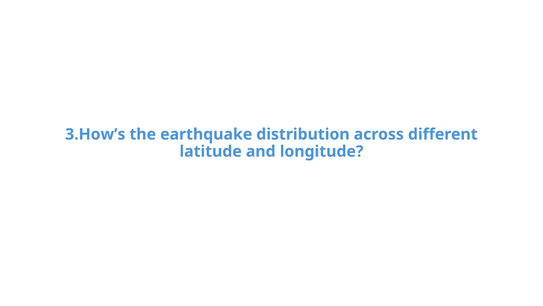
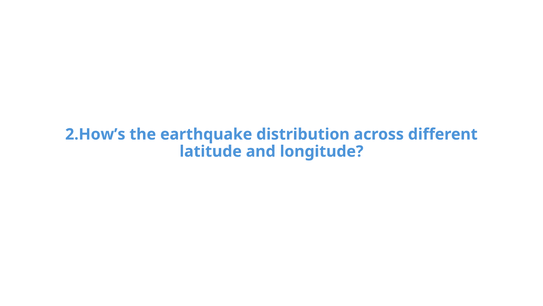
3.How’s: 3.How’s -> 2.How’s (95, 134)
